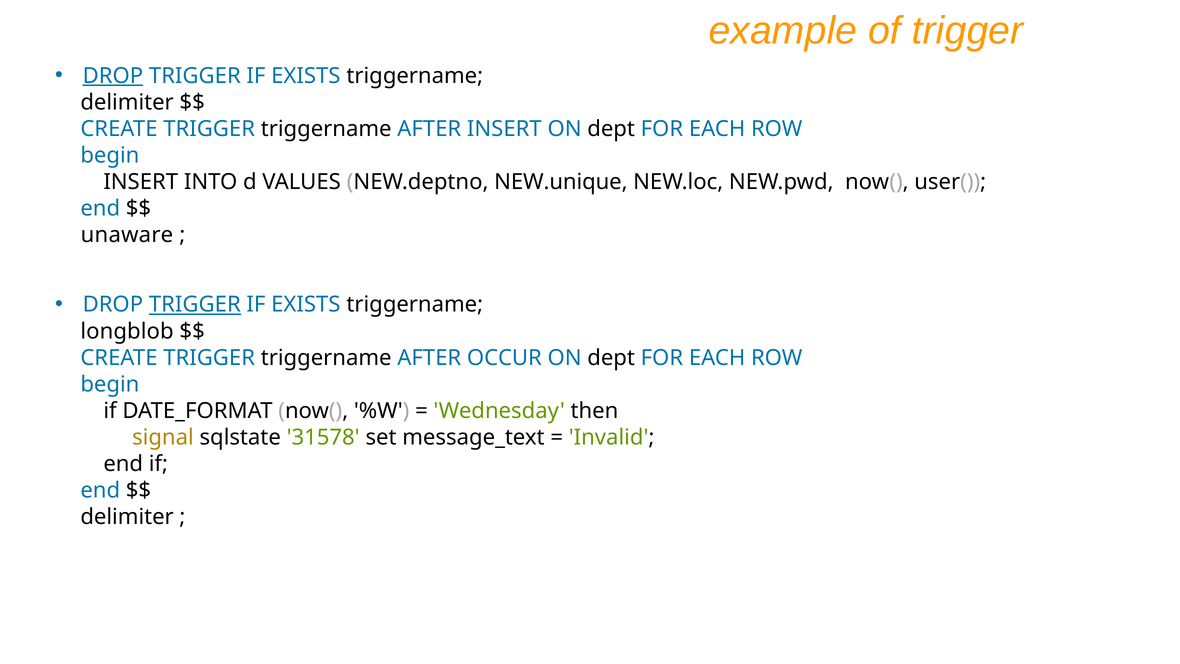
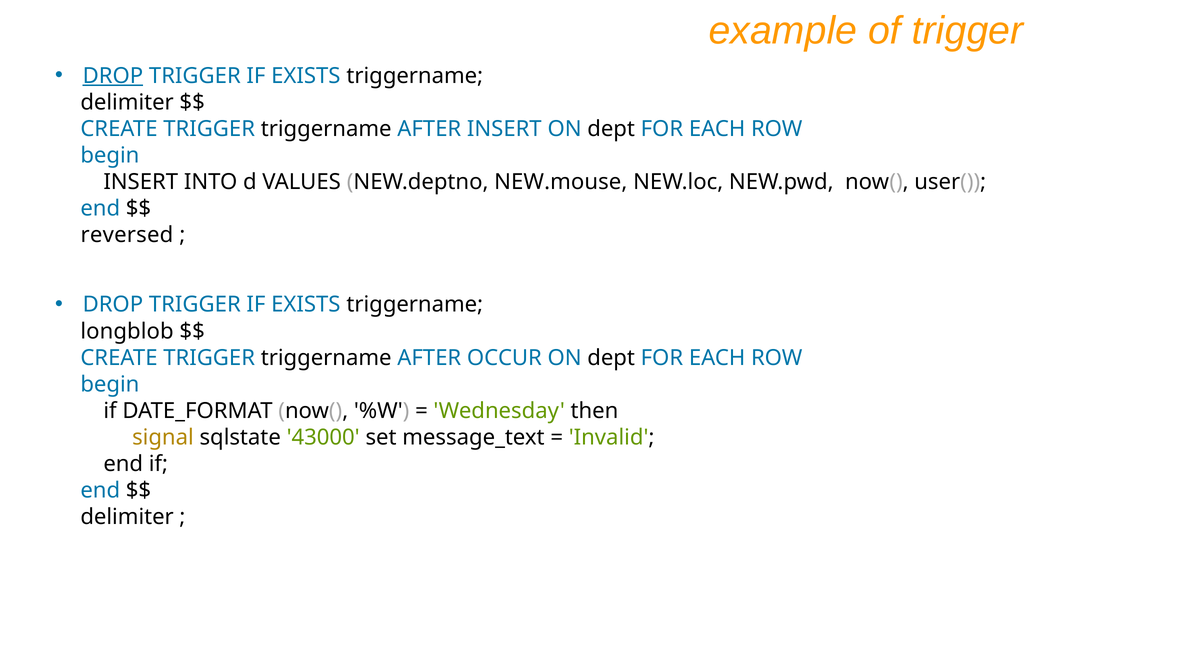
NEW.unique: NEW.unique -> NEW.mouse (561, 182)
unaware: unaware -> reversed (127, 235)
TRIGGER underline: present -> none (195, 305)
31578: 31578 -> 43000 (323, 437)
